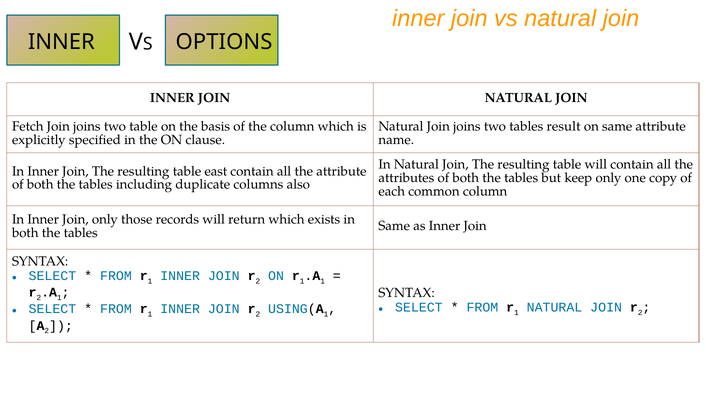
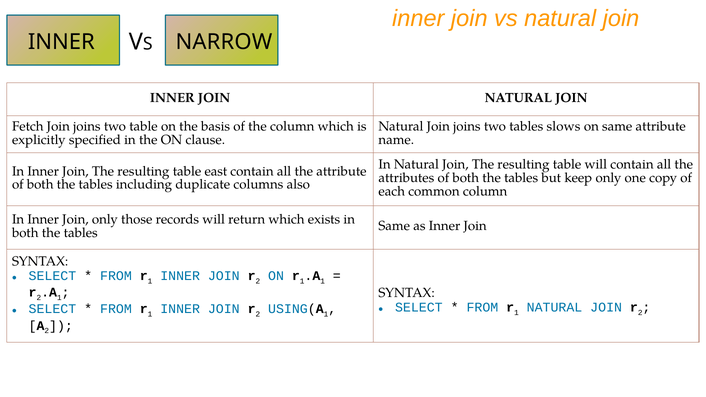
OPTIONS: OPTIONS -> NARROW (224, 42)
result: result -> slows (564, 126)
